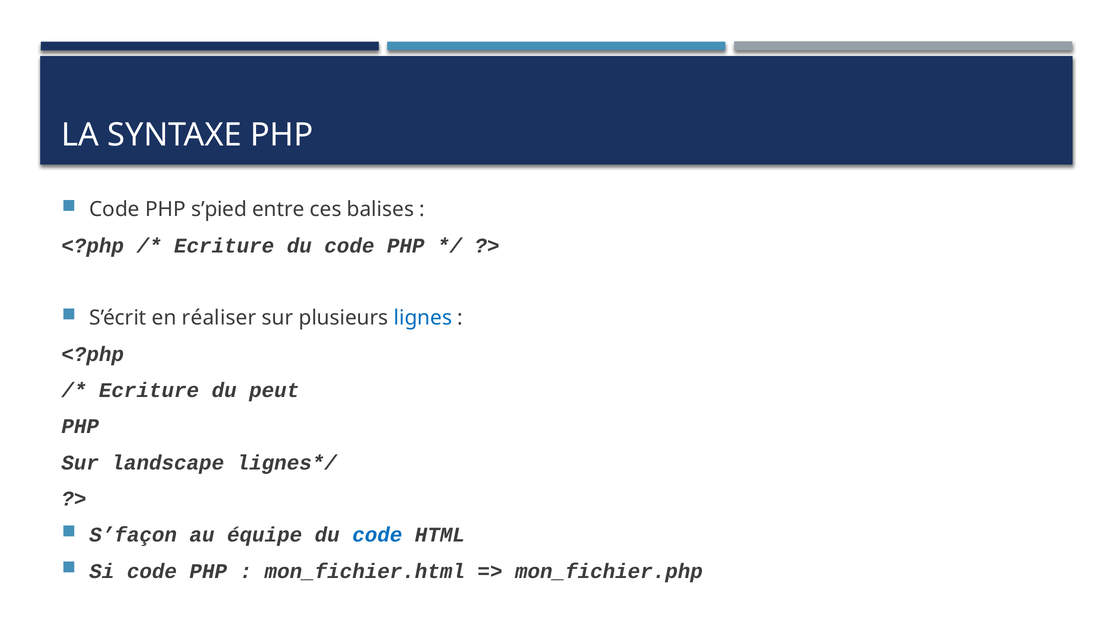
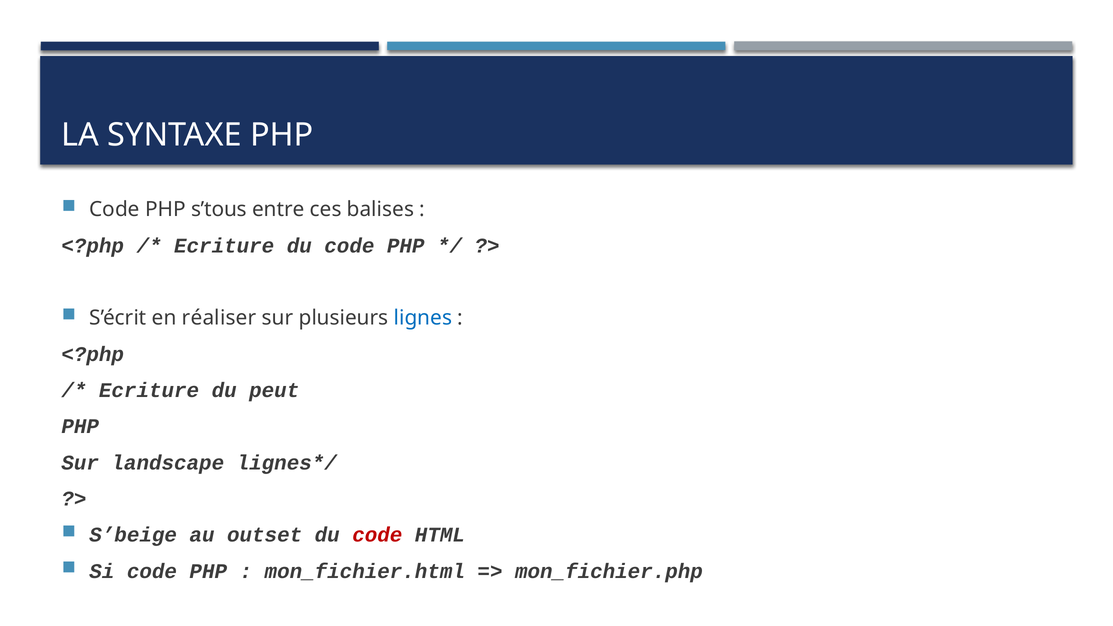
s’pied: s’pied -> s’tous (219, 209)
S’façon: S’façon -> S’beige (133, 535)
équipe: équipe -> outset (265, 535)
code colour: blue -> red (377, 535)
